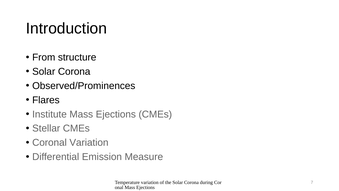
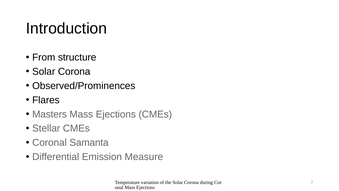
Institute: Institute -> Masters (50, 114)
Coronal Variation: Variation -> Samanta (89, 142)
